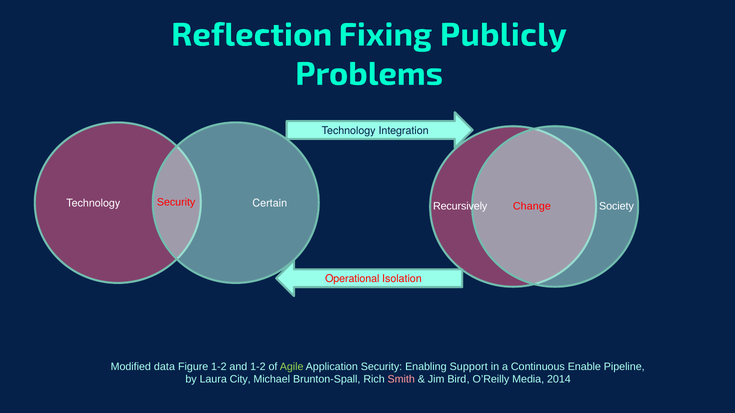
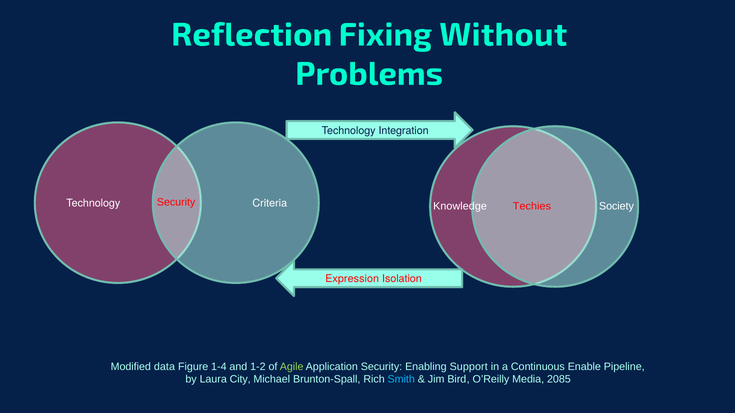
Publicly: Publicly -> Without (503, 35)
Change: Change -> Techies (532, 206)
Certain: Certain -> Criteria (270, 204)
Recursively: Recursively -> Knowledge (460, 206)
Operational: Operational -> Expression (352, 279)
Figure 1-2: 1-2 -> 1-4 (219, 367)
Smith colour: pink -> light blue (401, 380)
2014: 2014 -> 2085 (559, 380)
